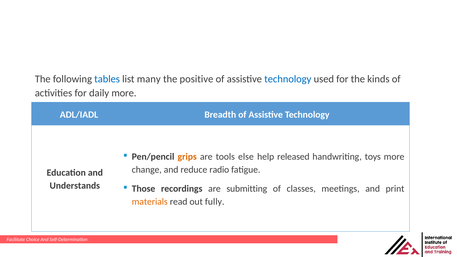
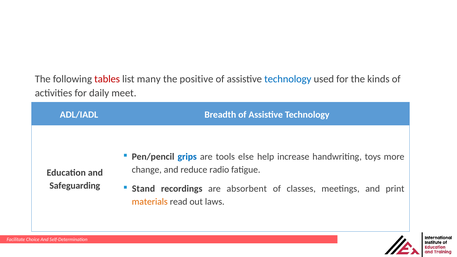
tables colour: blue -> red (107, 79)
daily more: more -> meet (124, 93)
grips colour: orange -> blue (187, 157)
released: released -> increase (293, 157)
Understands: Understands -> Safeguarding (75, 186)
Those: Those -> Stand (143, 189)
submitting: submitting -> absorbent (247, 189)
fully: fully -> laws (215, 202)
